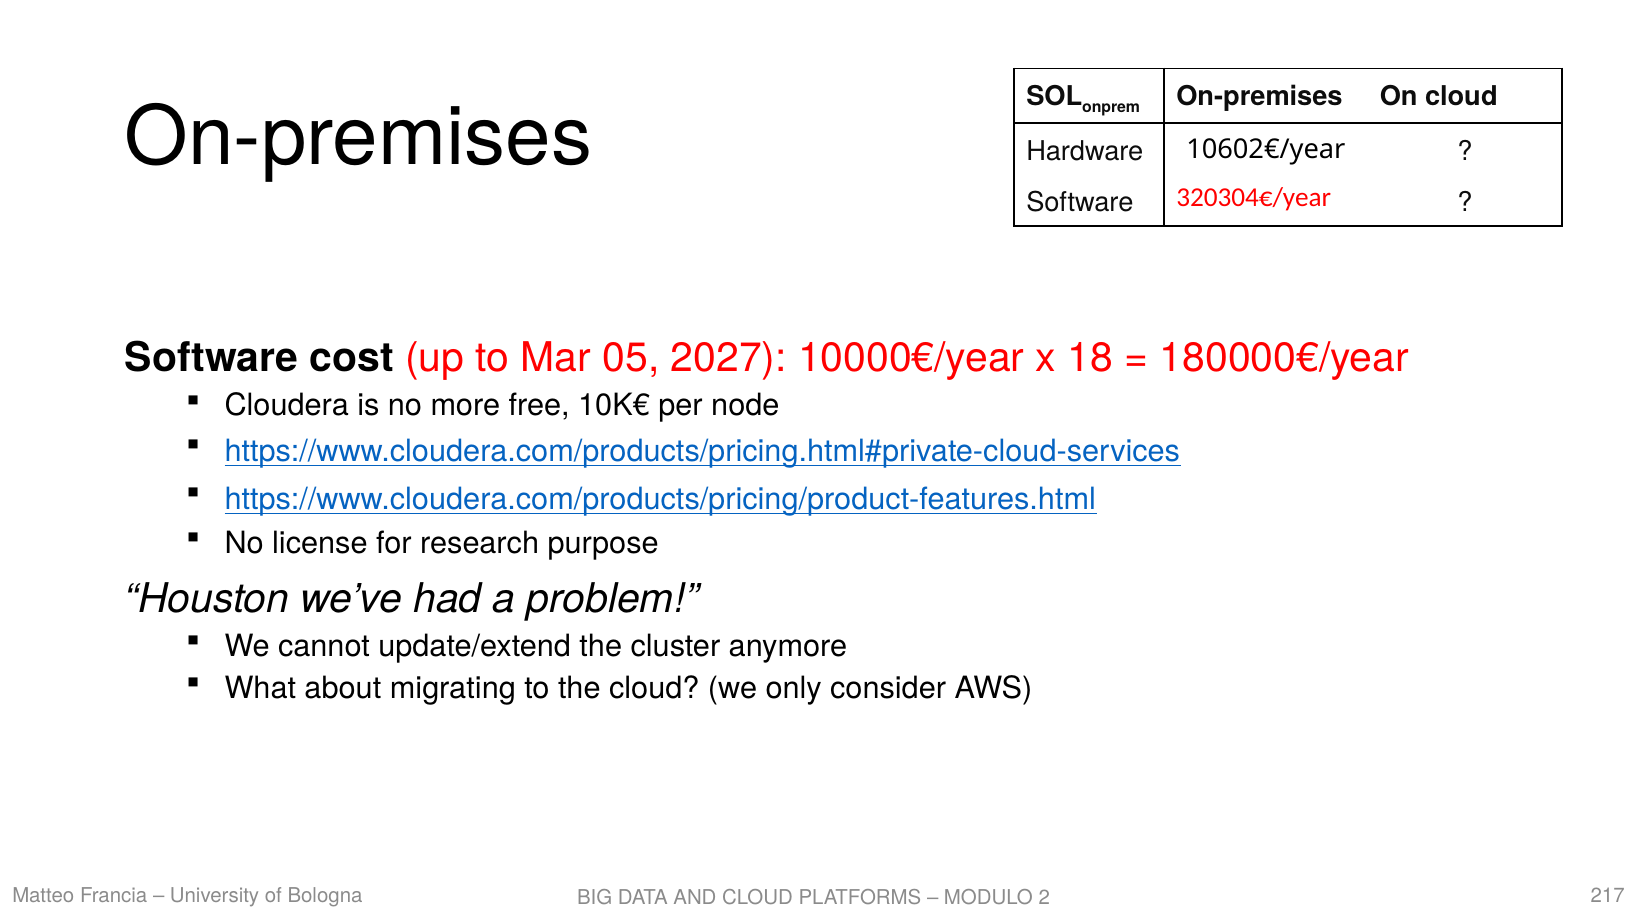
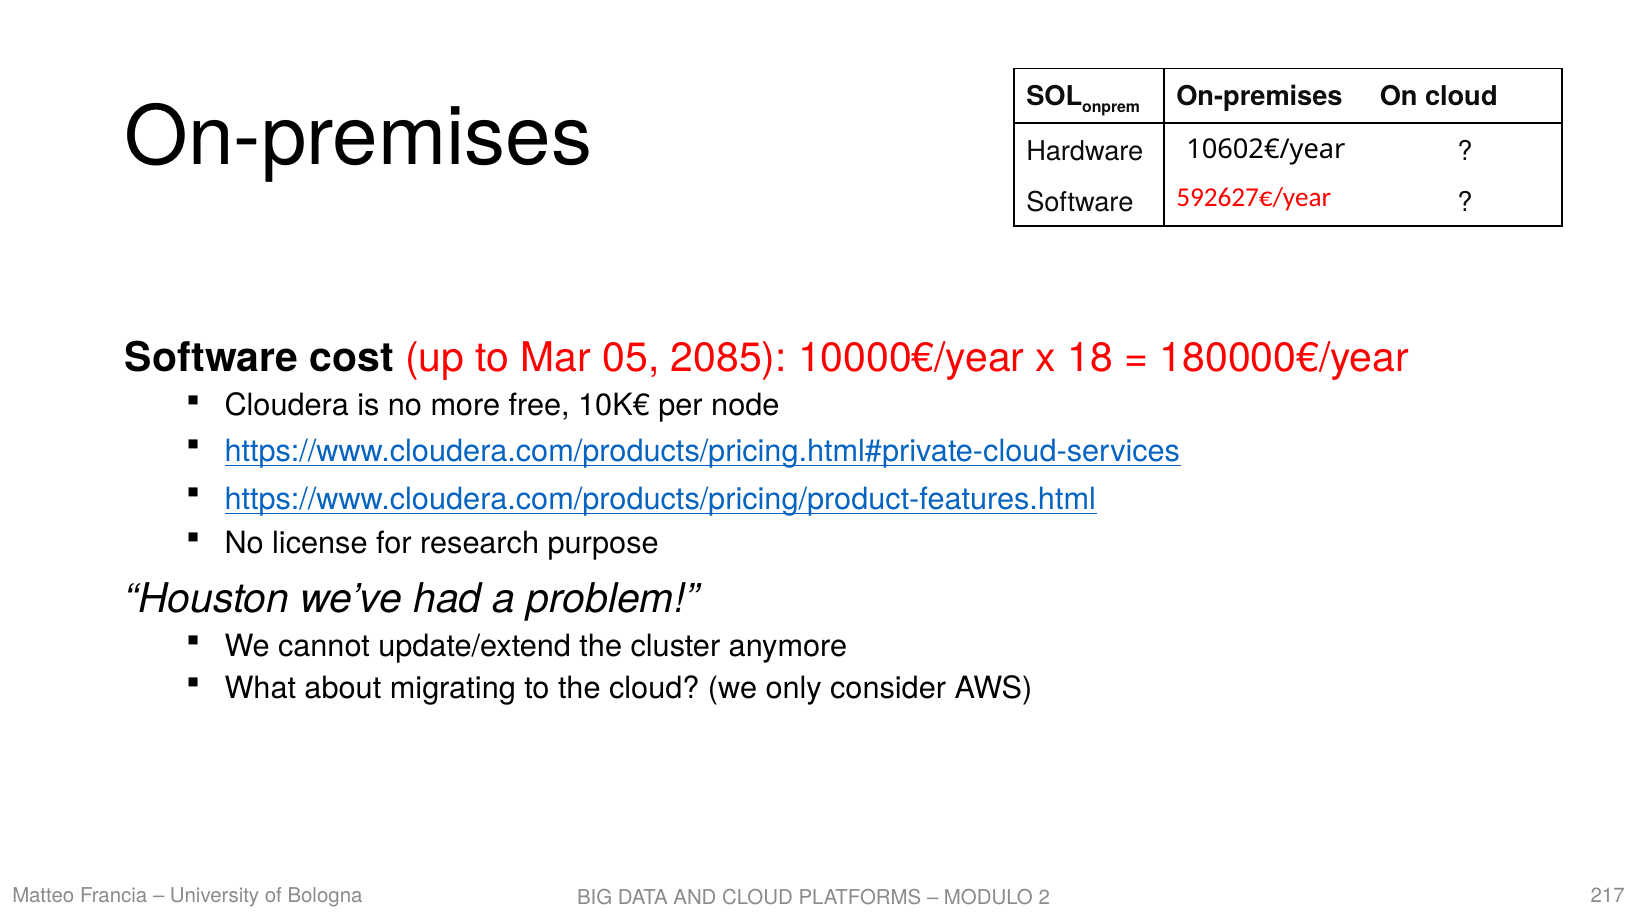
320304€/year: 320304€/year -> 592627€/year (1254, 198)
2027: 2027 -> 2085 (729, 358)
